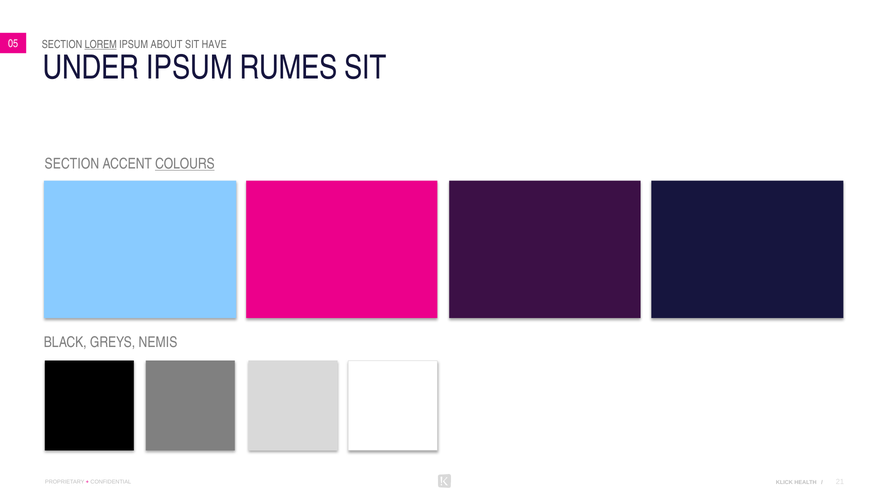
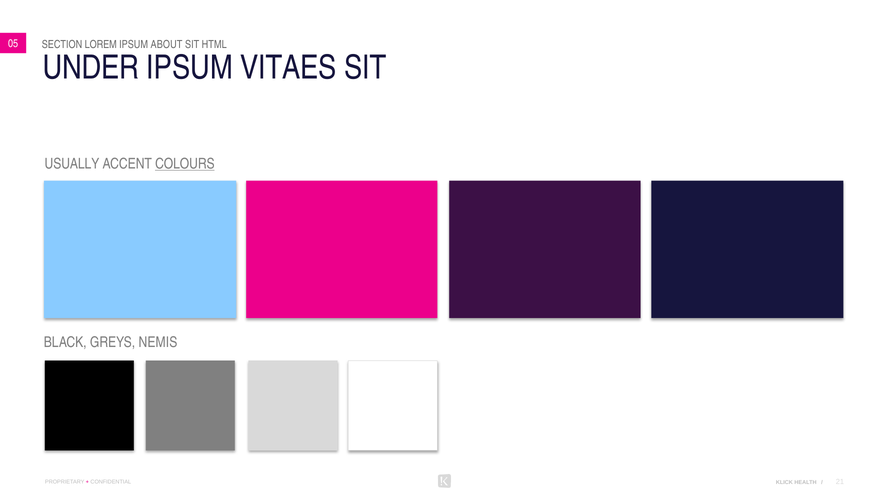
LOREM underline: present -> none (101, 44)
HAVE: HAVE -> HTML (214, 44)
RUMES: RUMES -> VITAES (289, 68)
SECTION: SECTION -> USUALLY (72, 164)
